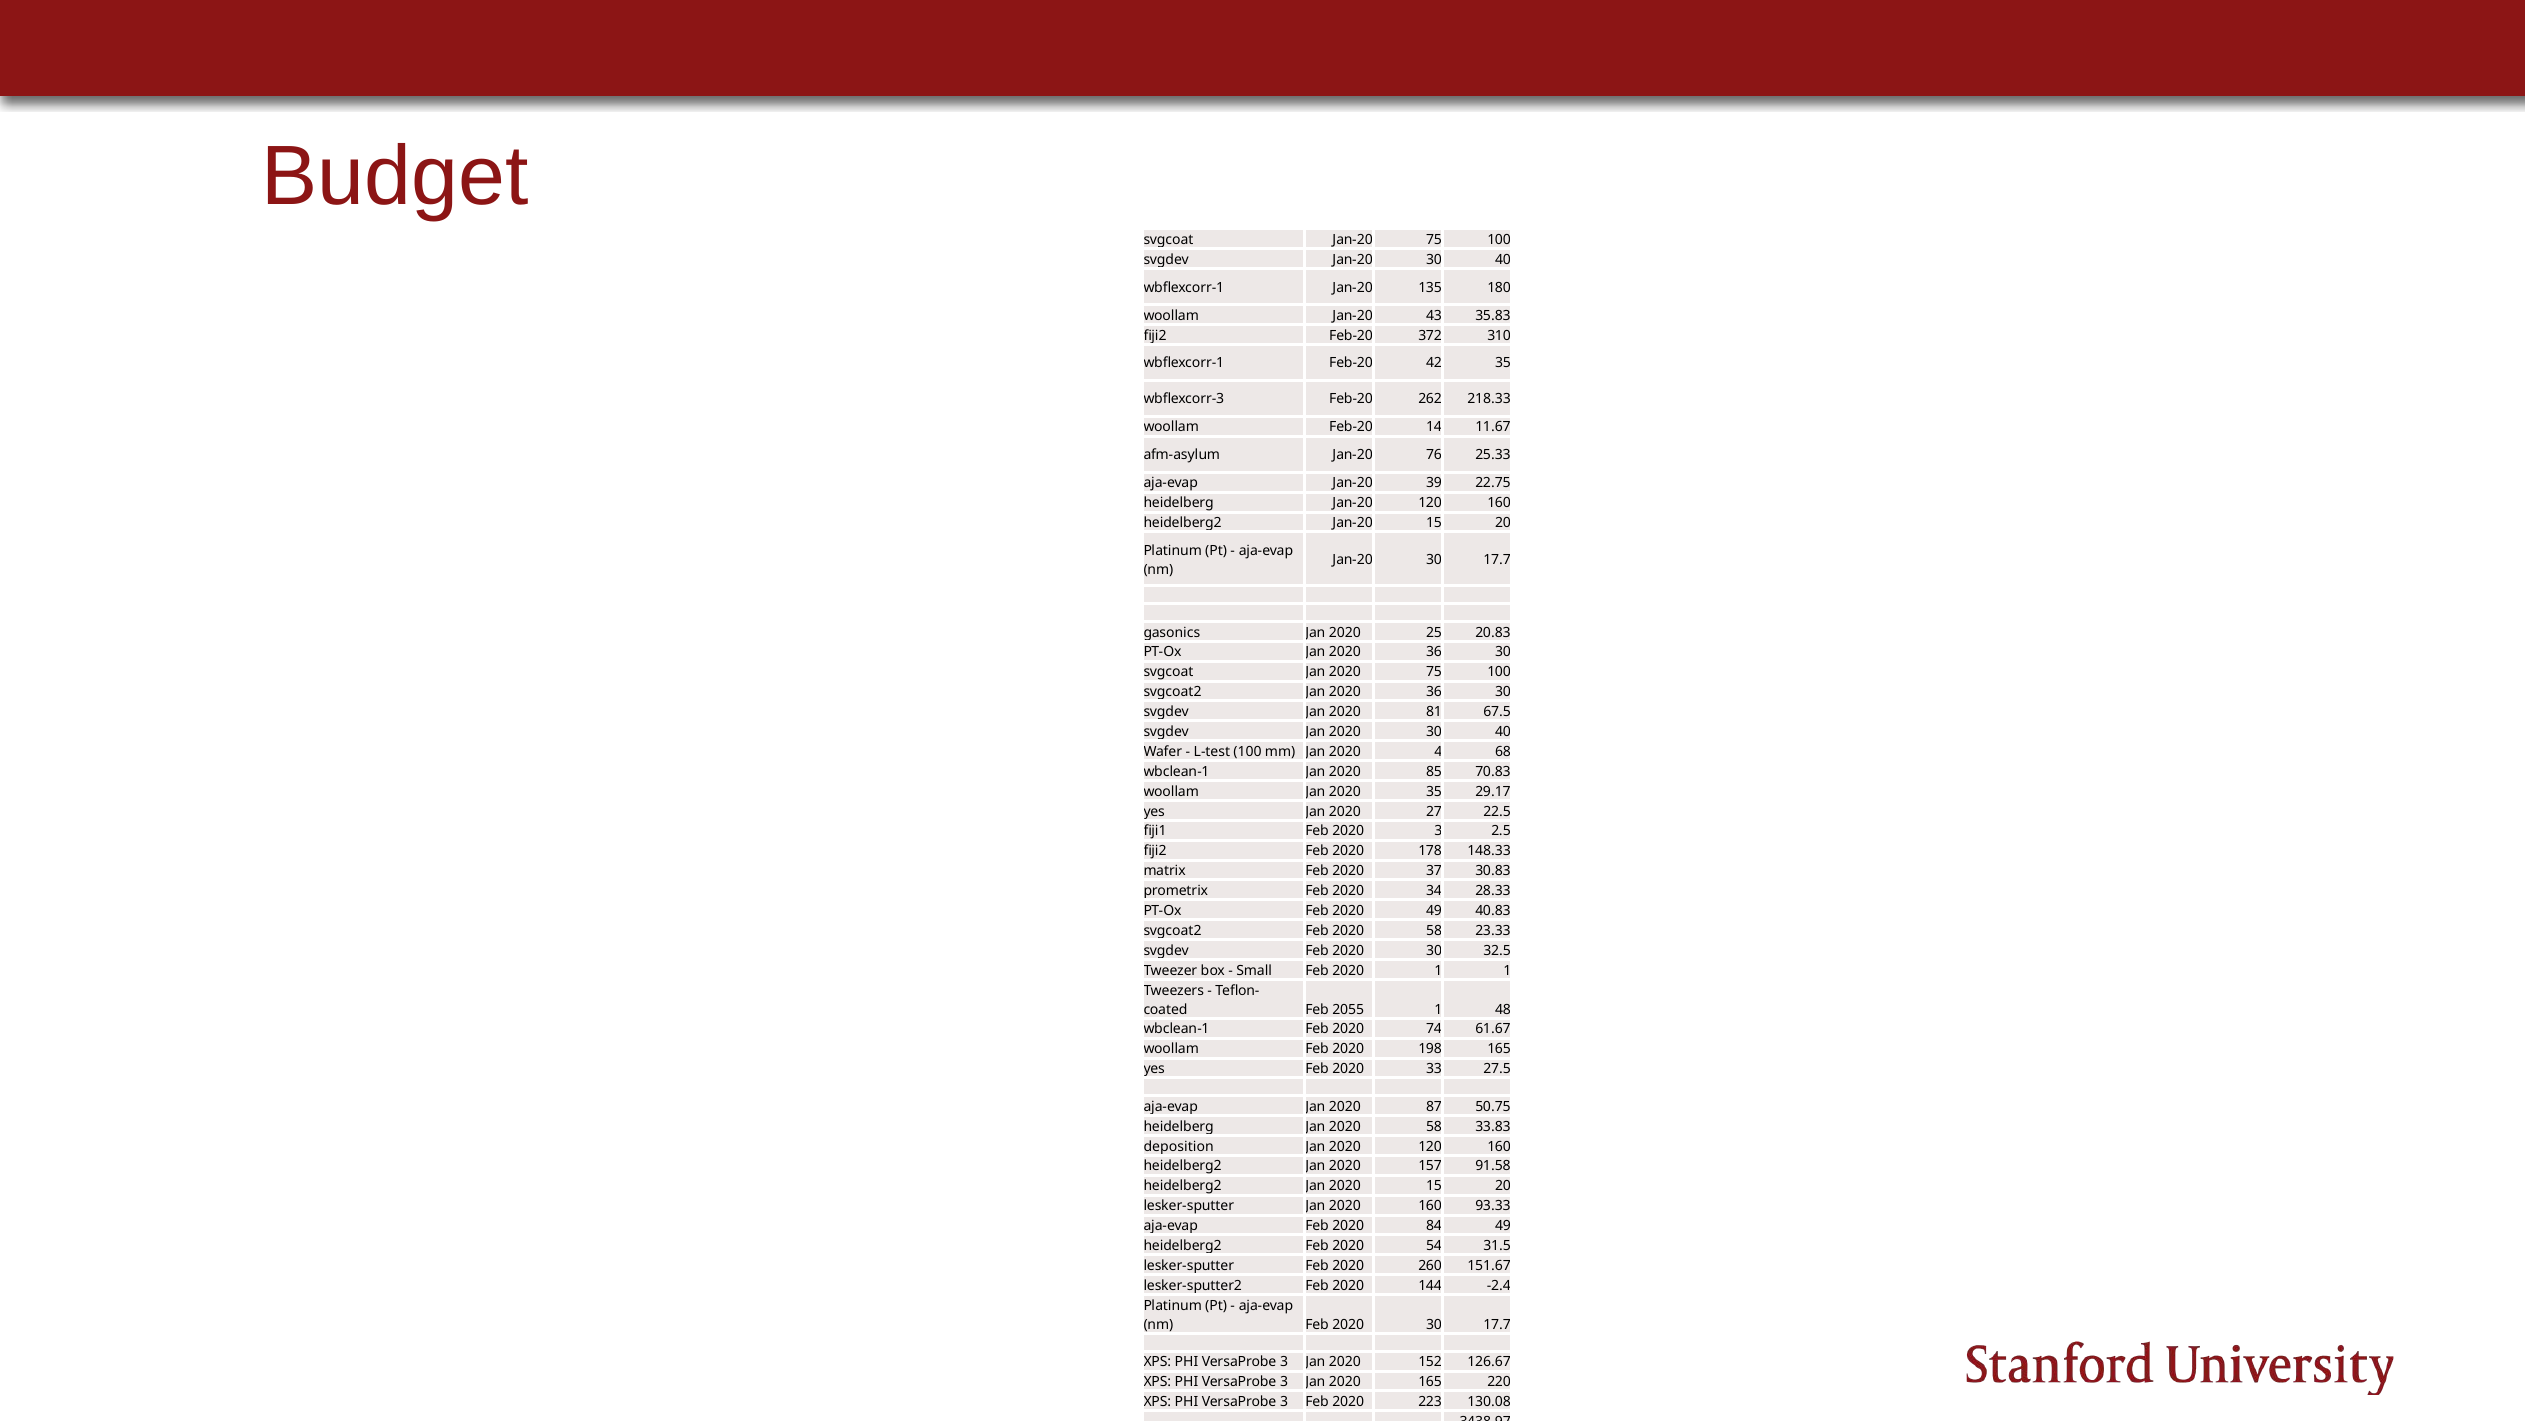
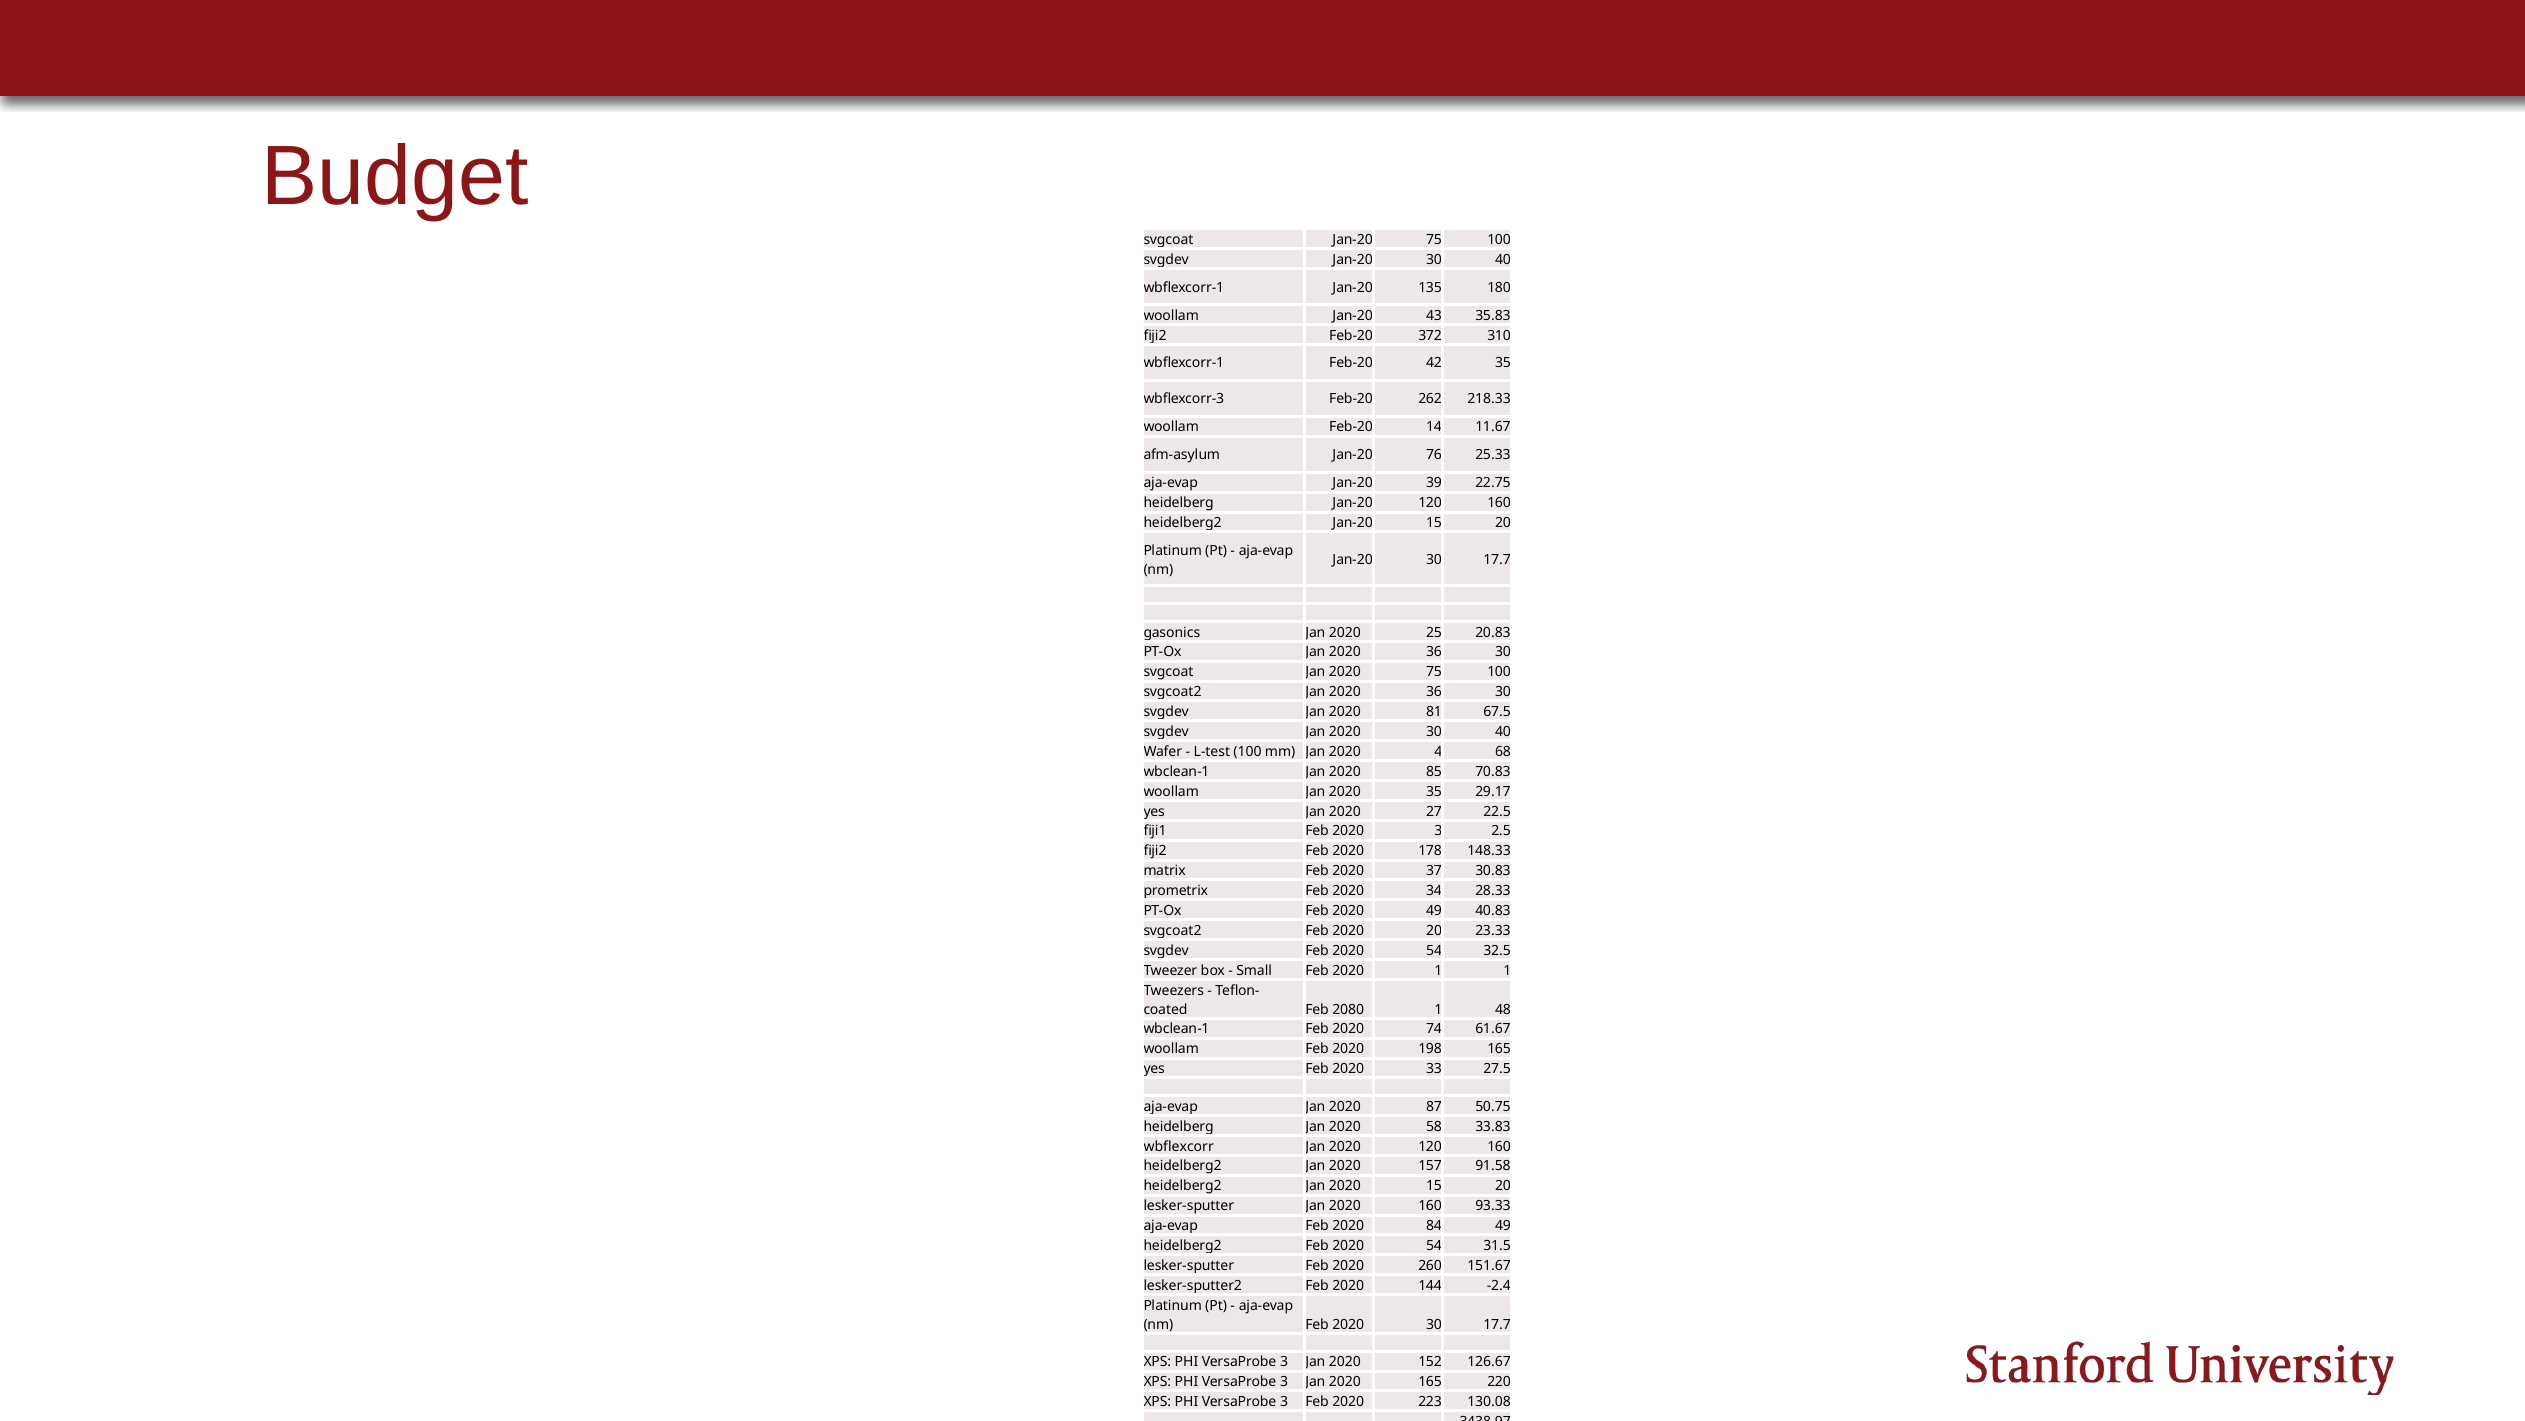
Feb 2020 58: 58 -> 20 (1434, 930)
svgdev Feb 2020 30: 30 -> 54 (1434, 950)
2055: 2055 -> 2080 (1348, 1009)
deposition: deposition -> wbflexcorr (1179, 1146)
